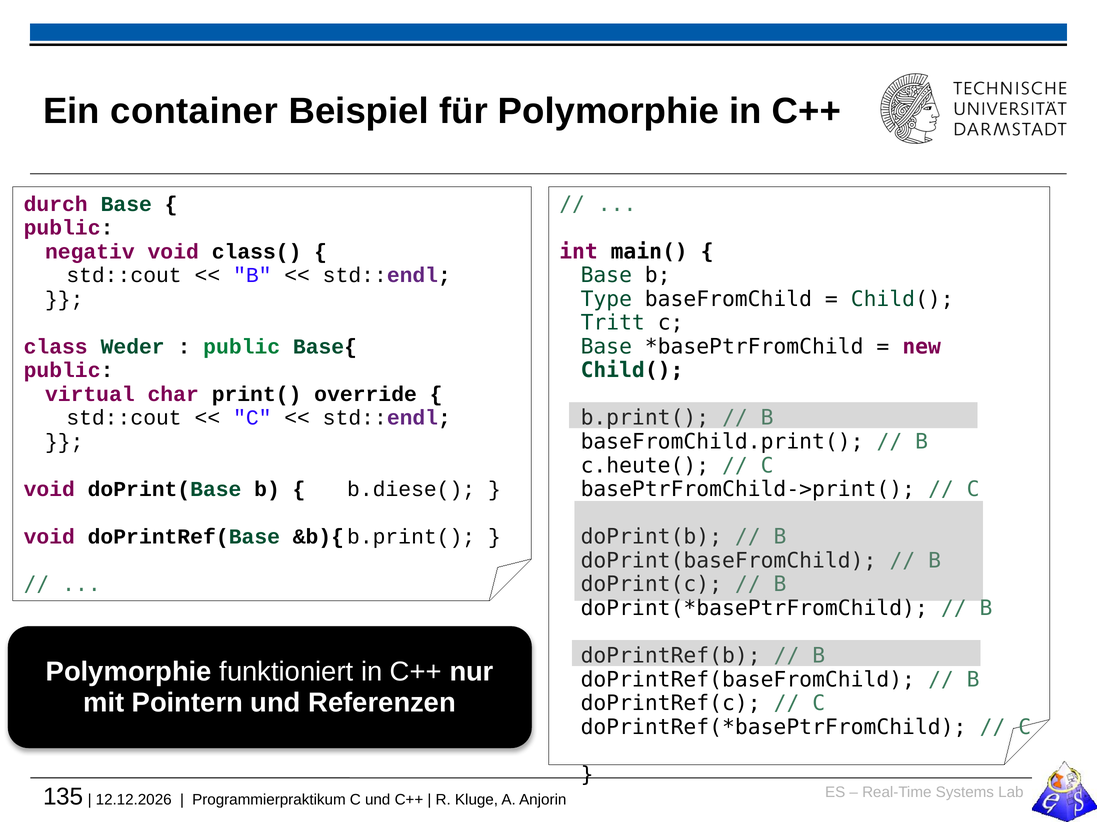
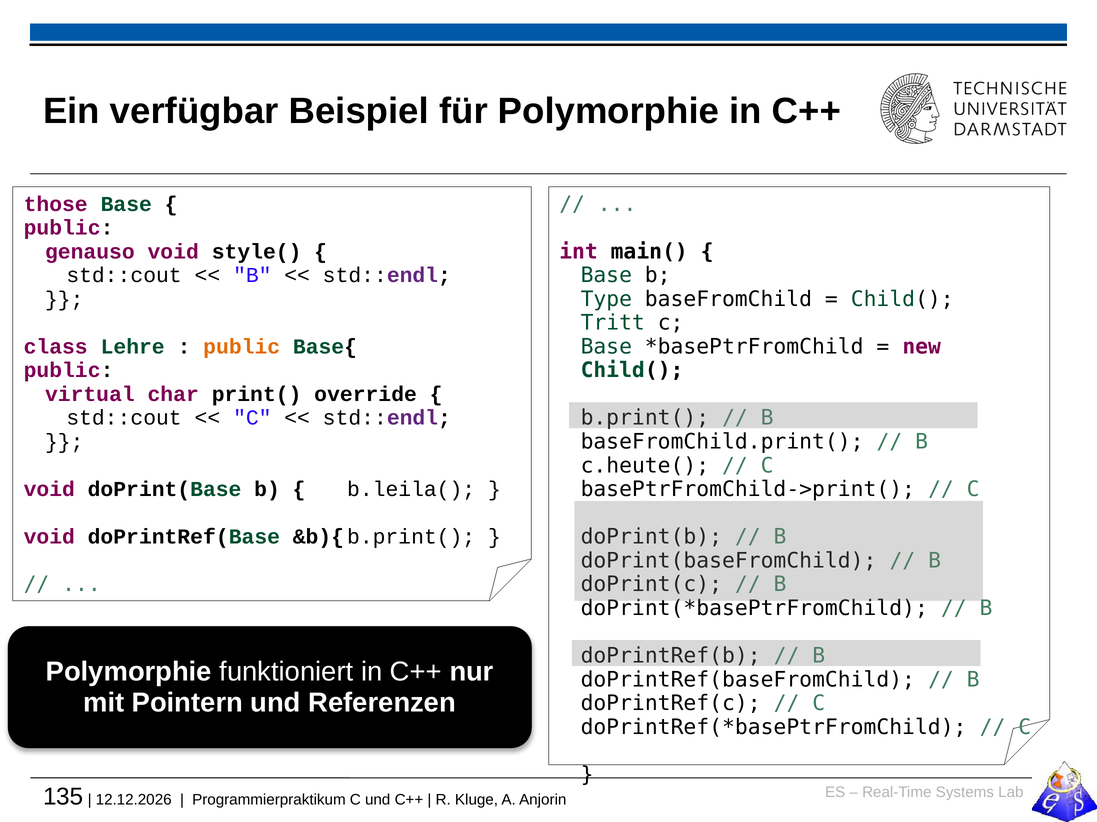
container: container -> verfügbar (194, 111)
durch: durch -> those (56, 204)
negativ: negativ -> genauso (90, 252)
class(: class( -> style( (257, 252)
Weder: Weder -> Lehre (133, 347)
public colour: green -> orange (242, 347)
b.diese(: b.diese( -> b.leila( (411, 490)
